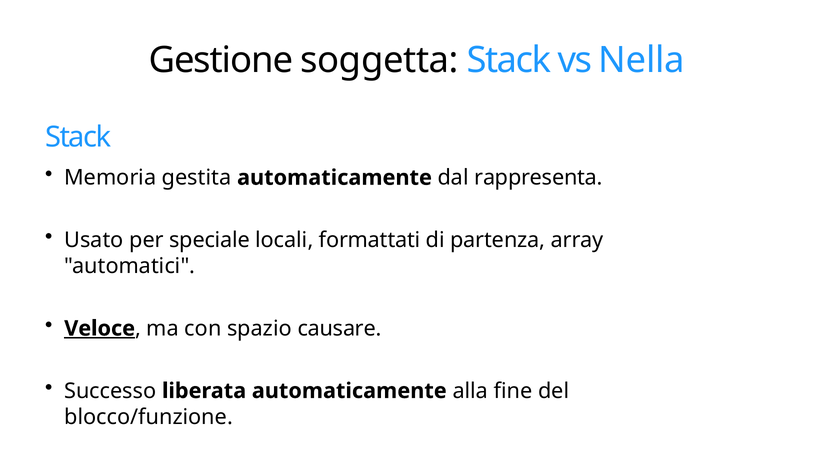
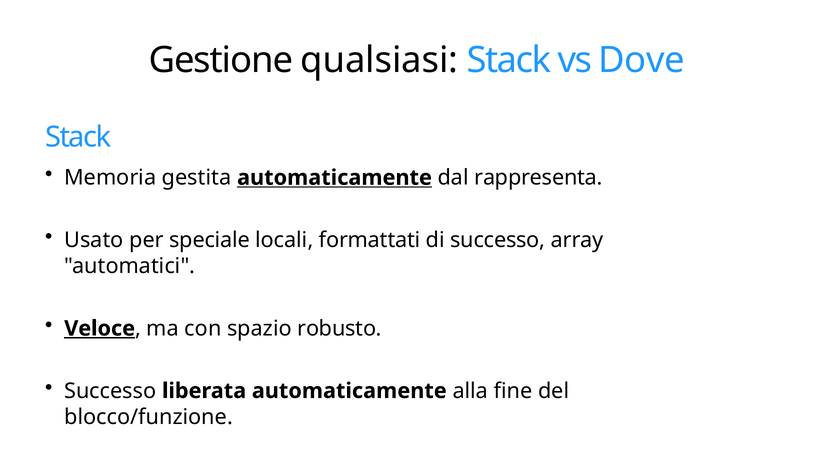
soggetta: soggetta -> qualsiasi (379, 60)
Nella: Nella -> Dove (642, 60)
automaticamente underline: none -> present (334, 178)
di partenza: partenza -> successo (498, 240)
causare: causare -> robusto (340, 329)
